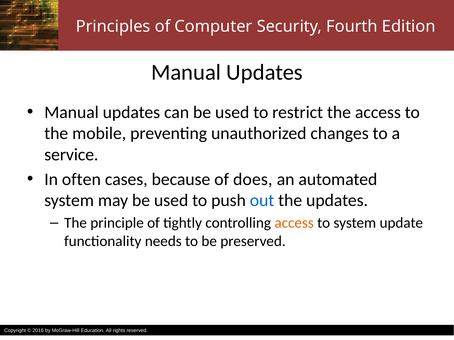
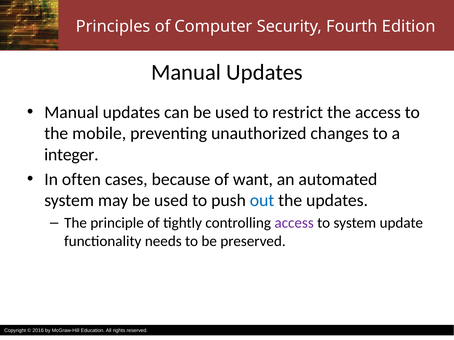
service: service -> integer (71, 155)
does: does -> want (253, 180)
access colour: orange -> purple (294, 223)
